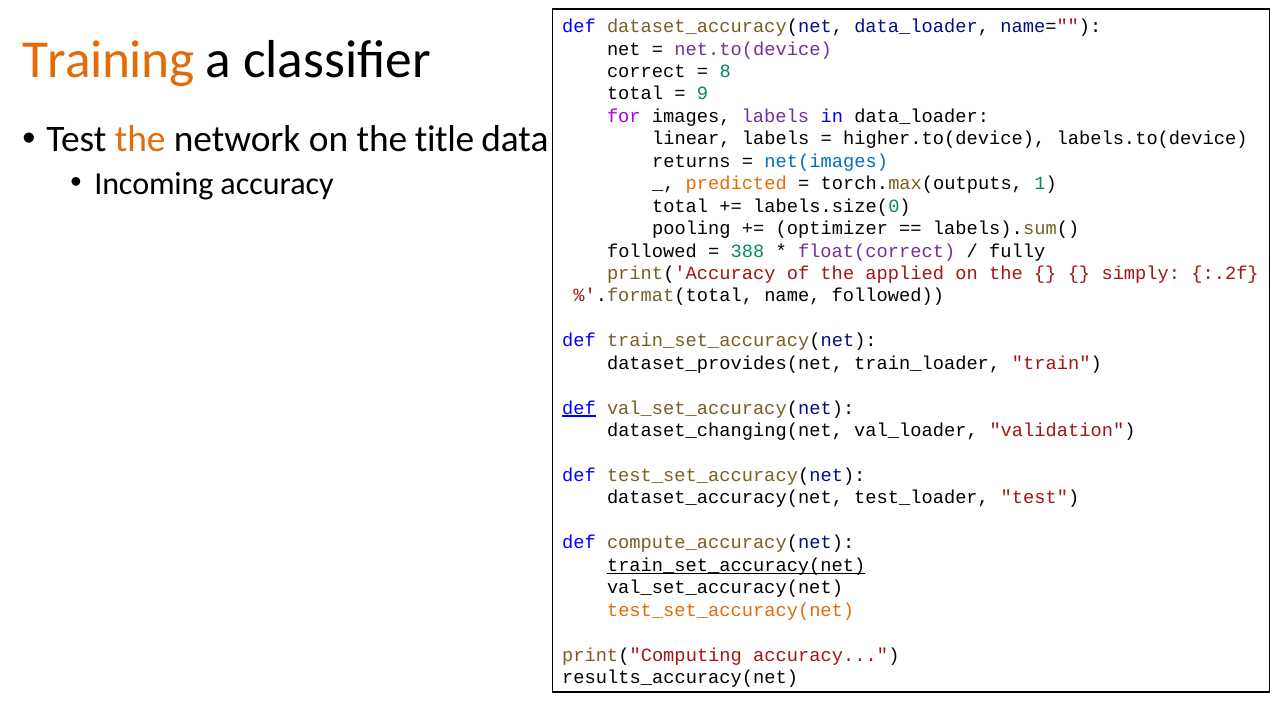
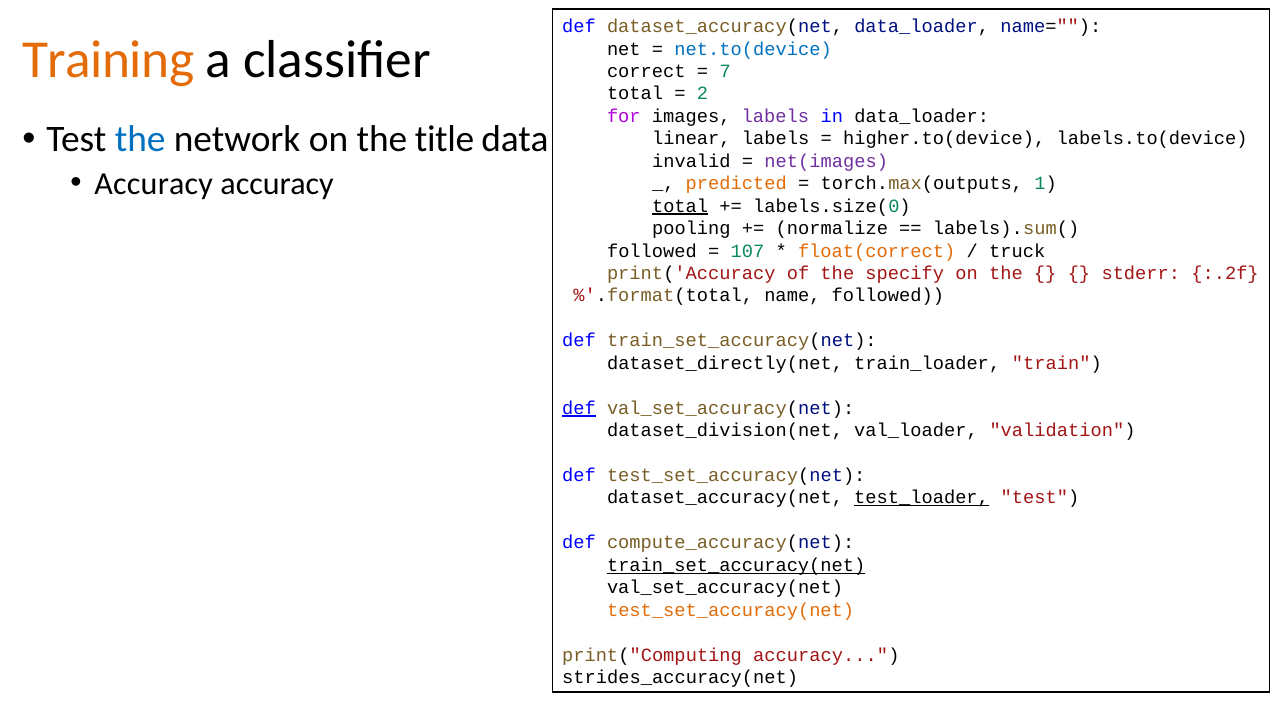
net.to(device colour: purple -> blue (753, 49)
8: 8 -> 7 (725, 71)
9: 9 -> 2 (703, 94)
the colour: orange -> blue (140, 139)
returns: returns -> invalid (691, 161)
net(images colour: blue -> purple (826, 161)
Incoming: Incoming -> Accuracy (154, 184)
total underline: none -> present (680, 206)
optimizer: optimizer -> normalize (832, 228)
388: 388 -> 107 (748, 251)
float(correct colour: purple -> orange (877, 251)
fully: fully -> truck (1017, 251)
applied: applied -> specify (905, 273)
simply: simply -> stderr (1141, 273)
dataset_provides(net: dataset_provides(net -> dataset_directly(net (725, 363)
dataset_changing(net: dataset_changing(net -> dataset_division(net (725, 430)
test_loader underline: none -> present (922, 498)
results_accuracy(net: results_accuracy(net -> strides_accuracy(net (680, 677)
